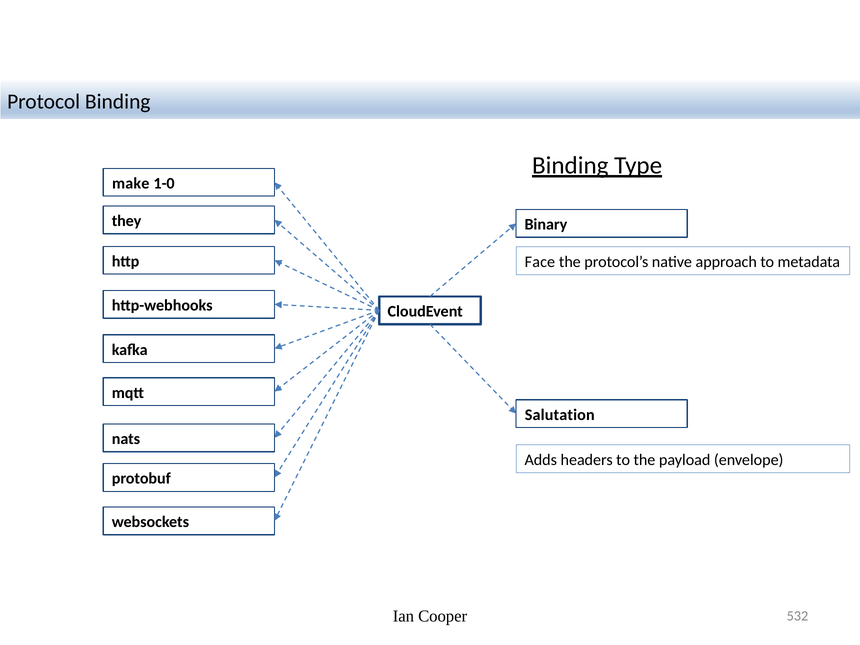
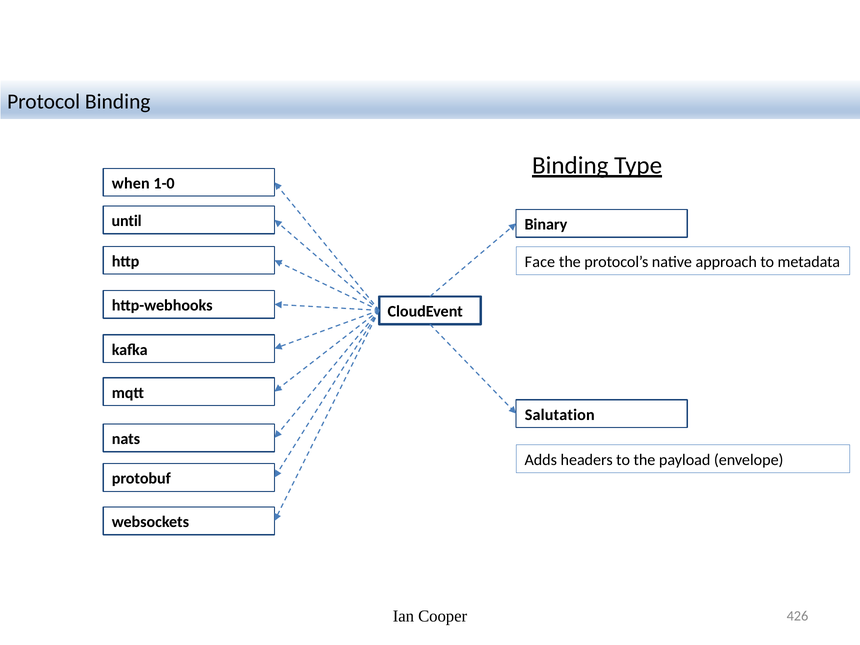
make: make -> when (131, 183)
they: they -> until (127, 221)
532: 532 -> 426 (797, 616)
